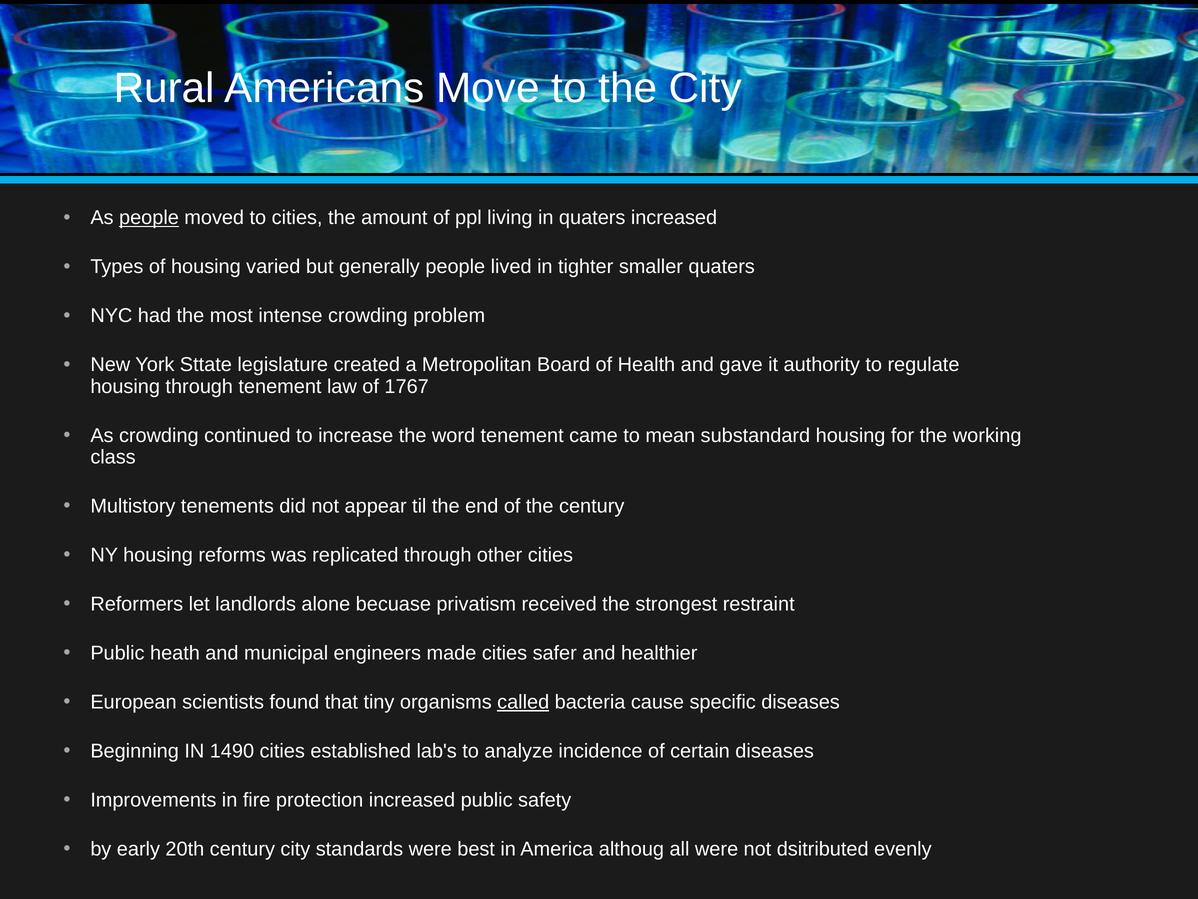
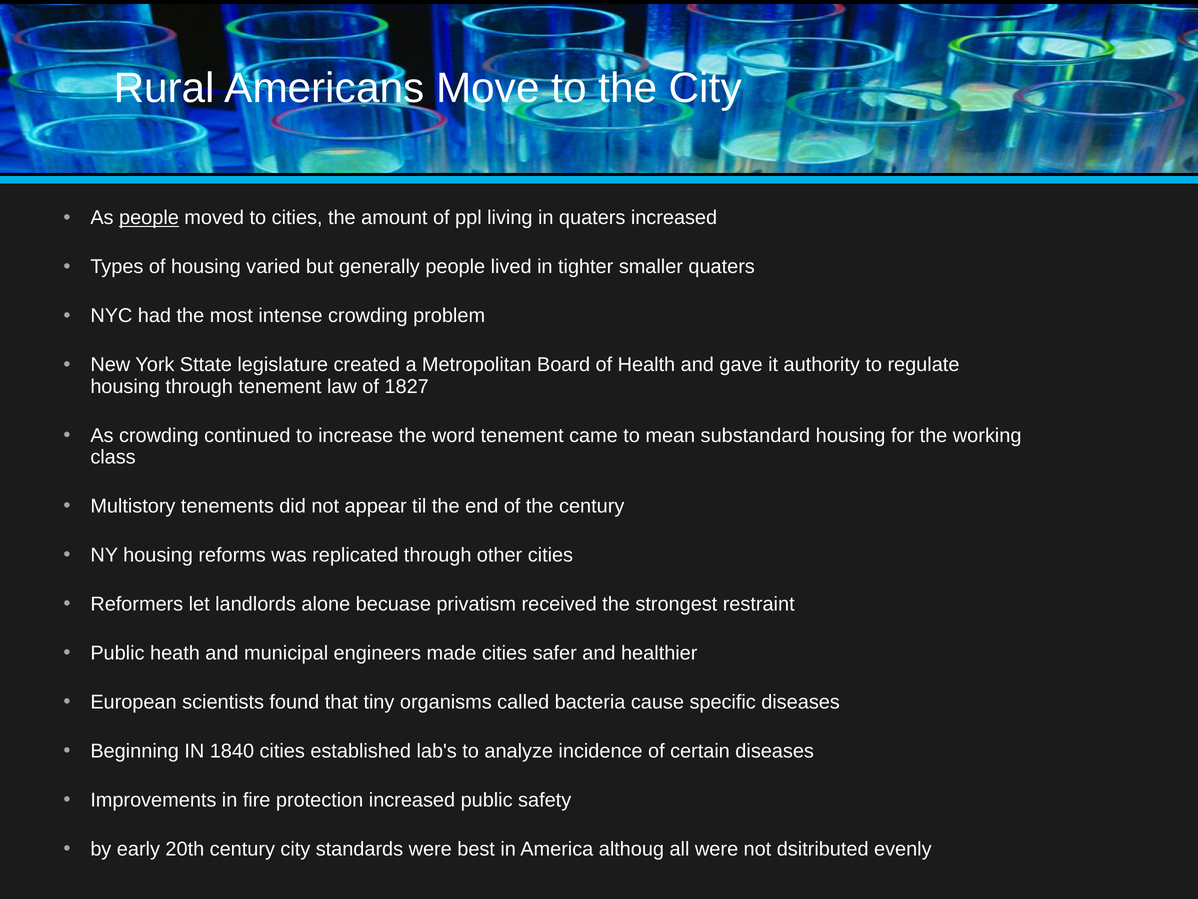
1767: 1767 -> 1827 (407, 386)
called underline: present -> none (523, 702)
1490: 1490 -> 1840 (232, 751)
